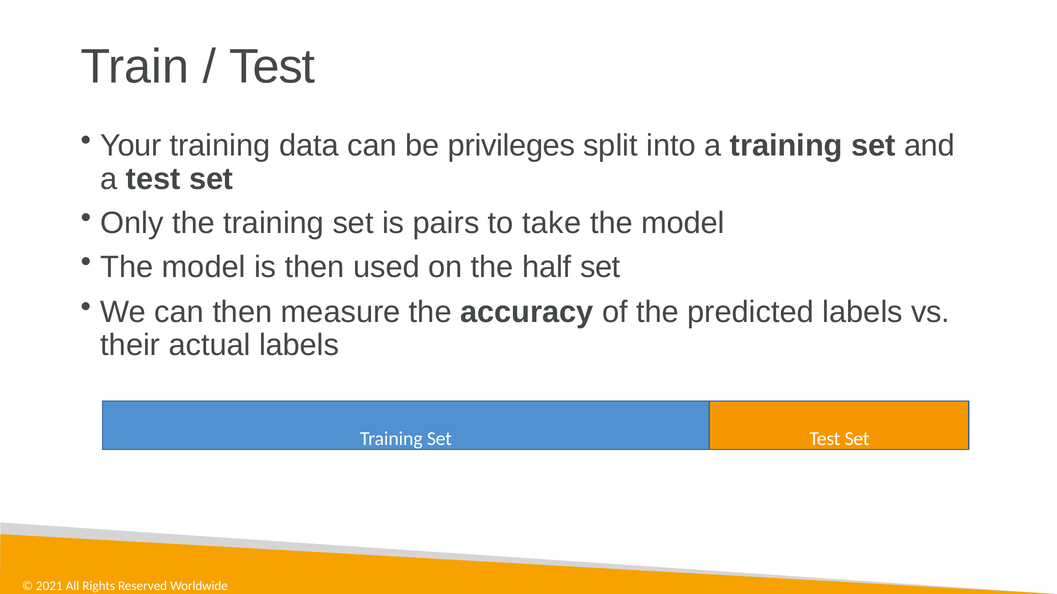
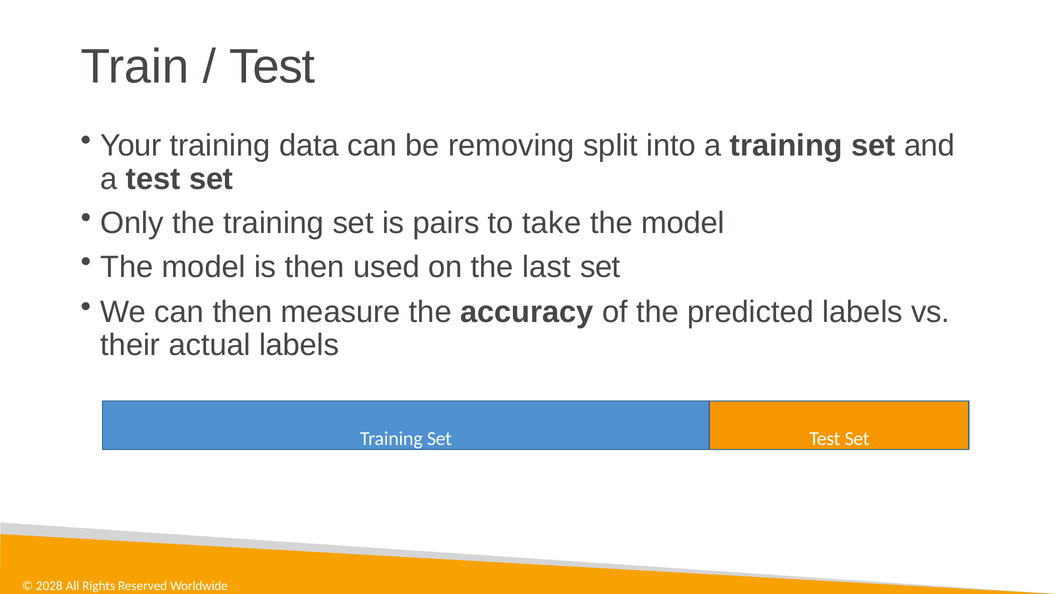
privileges: privileges -> removing (511, 146)
half: half -> last (547, 267)
2021: 2021 -> 2028 (49, 586)
